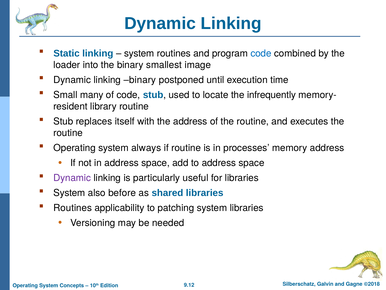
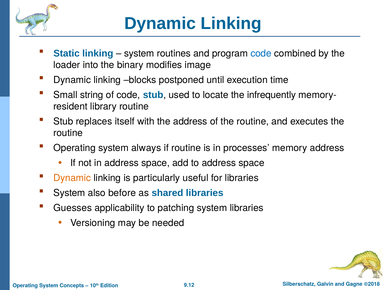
smallest: smallest -> modifies (164, 65)
linking binary: binary -> blocks (140, 80)
many: many -> string (92, 95)
Dynamic colour: purple -> orange (72, 178)
Routines: Routines -> Guesses (73, 208)
